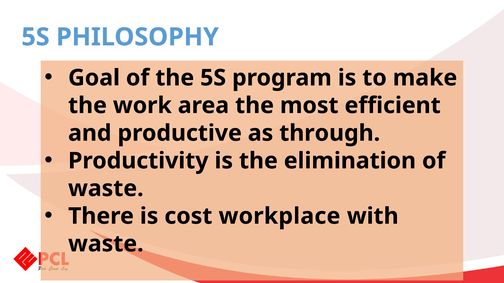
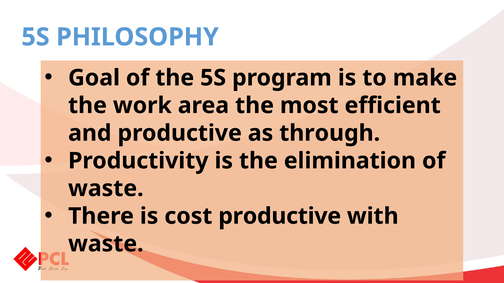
cost workplace: workplace -> productive (280, 216)
